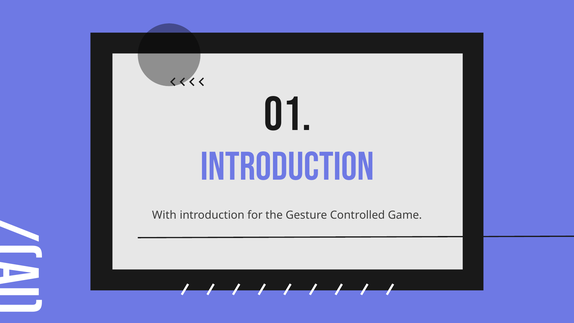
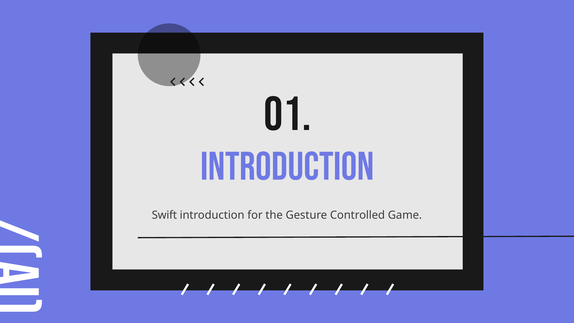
With: With -> Swift (164, 215)
